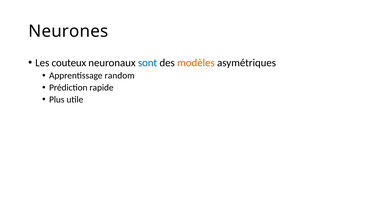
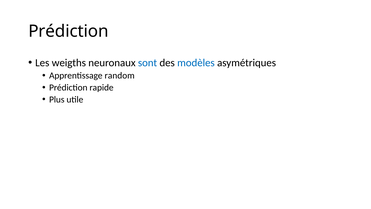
Neurones: Neurones -> Prédiction (68, 31)
couteux: couteux -> weigths (69, 63)
modèles colour: orange -> blue (196, 63)
